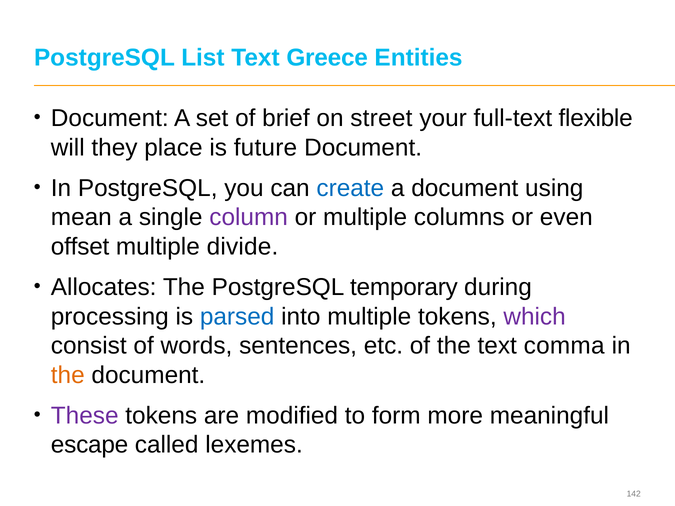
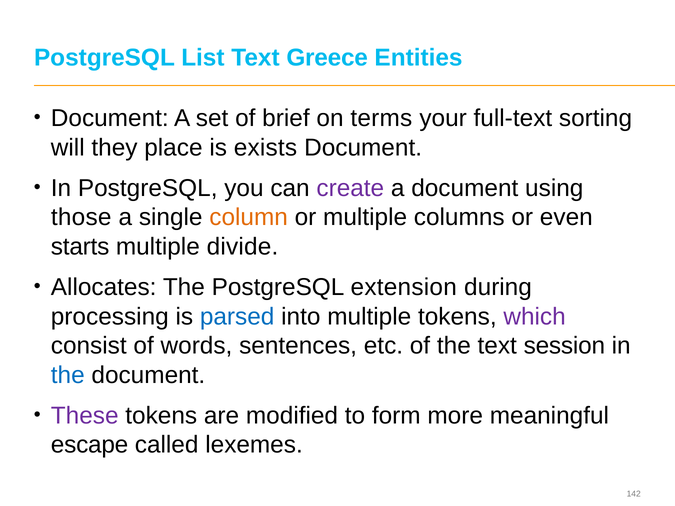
street: street -> terms (381, 118)
flexible: flexible -> sorting (596, 118)
future: future -> exists (265, 148)
create colour: blue -> purple (350, 188)
mean: mean -> those (81, 217)
column colour: purple -> orange (249, 217)
offset: offset -> starts (80, 247)
temporary: temporary -> extension (404, 287)
comma: comma -> session (564, 346)
the colour: orange -> blue (68, 375)
